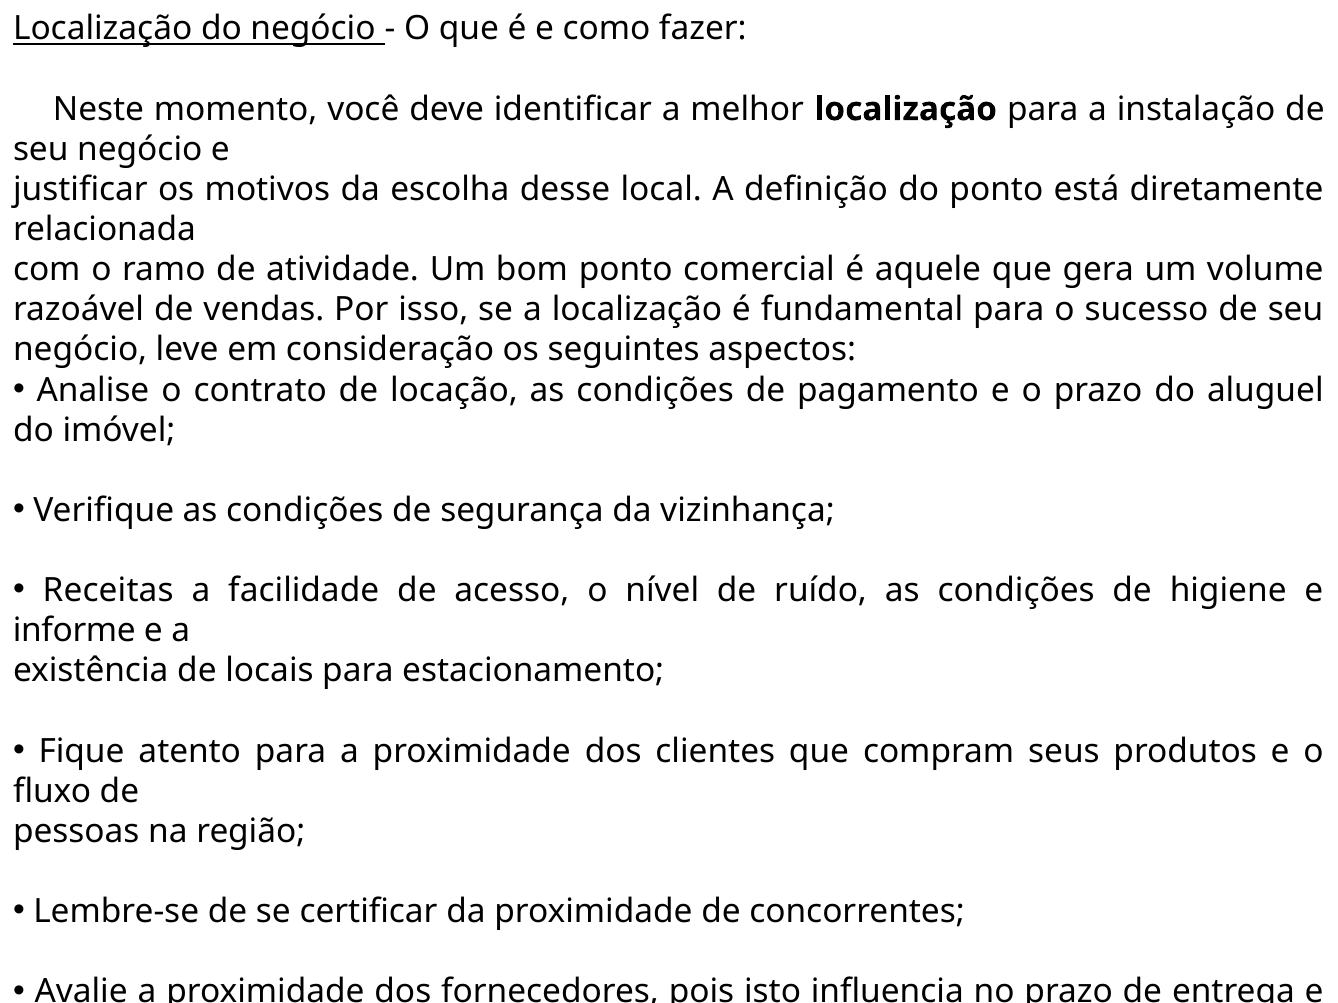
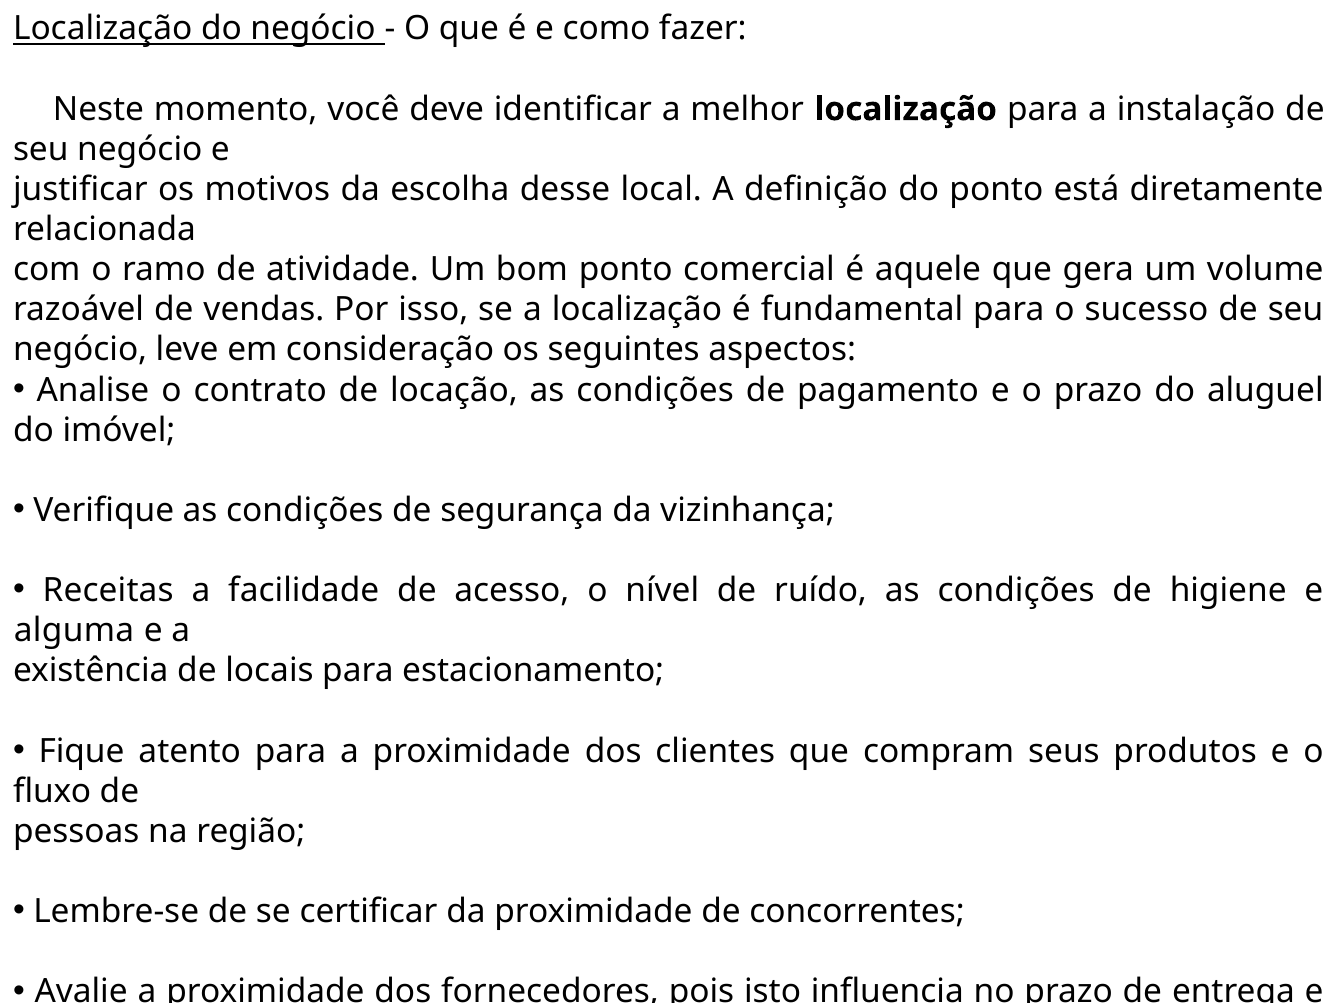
informe: informe -> alguma (74, 631)
